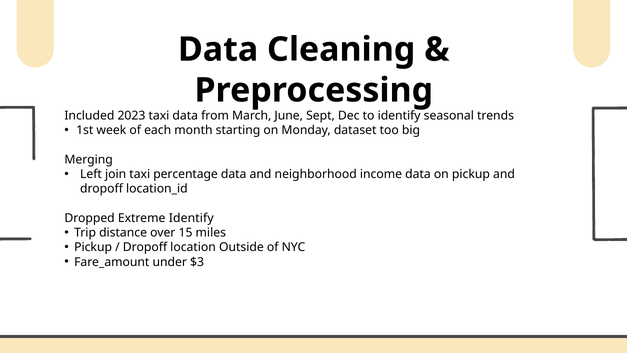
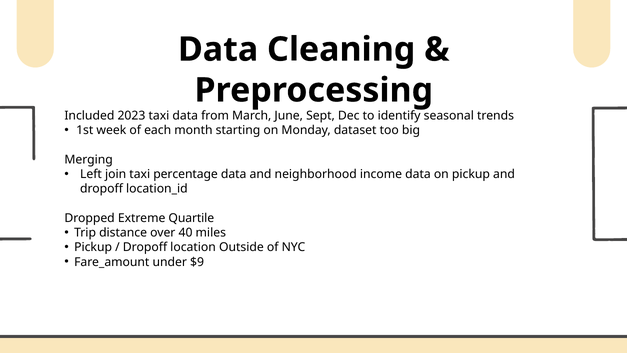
Extreme Identify: Identify -> Quartile (191, 218)
15: 15 -> 40 (186, 233)
$3: $3 -> $9 (197, 262)
